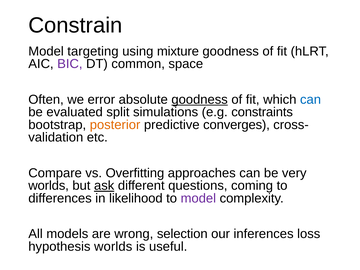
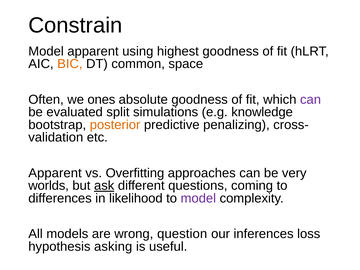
Model targeting: targeting -> apparent (93, 51)
mixture: mixture -> highest (178, 51)
BIC colour: purple -> orange (70, 64)
error: error -> ones (101, 100)
goodness underline: present -> none (200, 100)
can colour: blue -> purple (311, 100)
constraints: constraints -> knowledge (262, 112)
converges: converges -> penalizing (236, 125)
Compare: Compare -> Apparent (55, 173)
selection: selection -> question (182, 234)
hypothesis worlds: worlds -> asking (113, 247)
